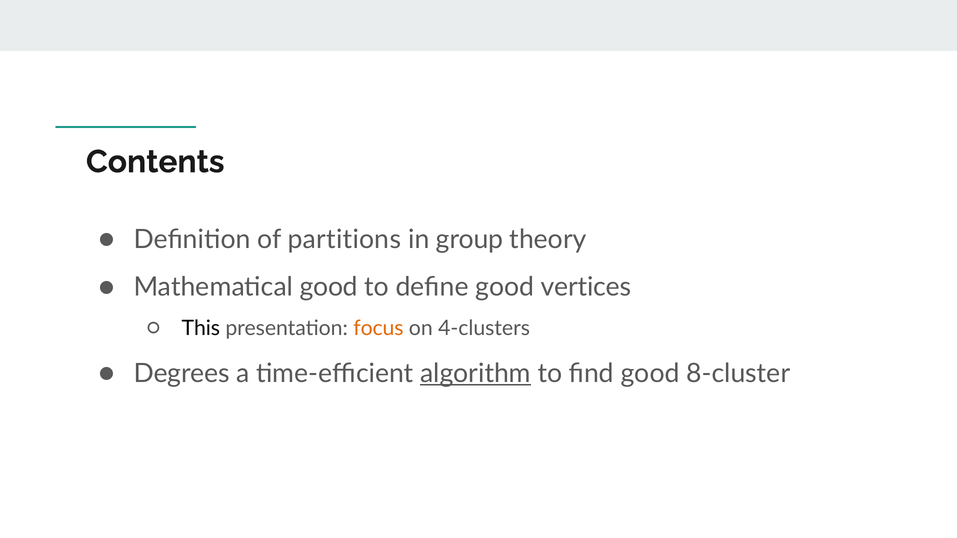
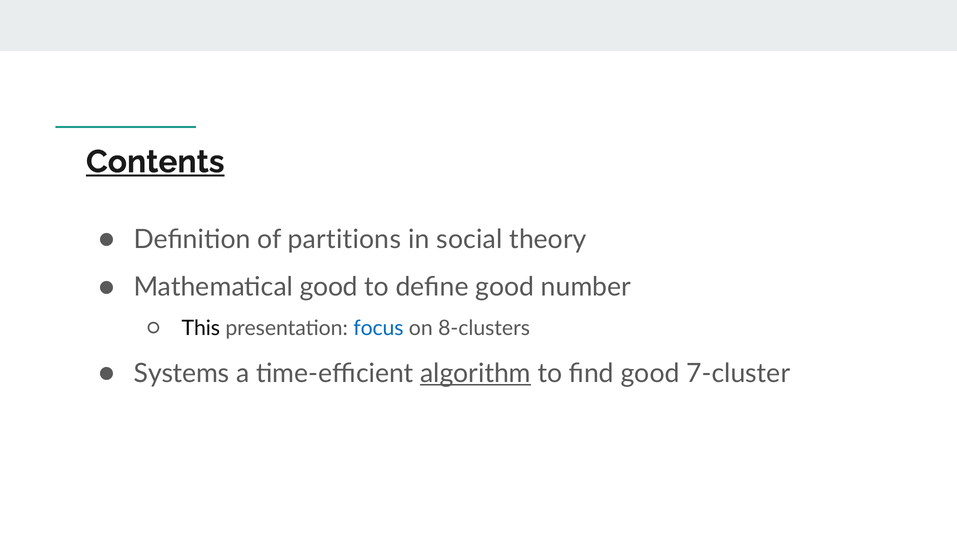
Contents underline: none -> present (155, 162)
group: group -> social (469, 239)
vertices: vertices -> number (586, 287)
focus colour: orange -> blue (378, 328)
4-clusters: 4-clusters -> 8-clusters (484, 328)
Degrees: Degrees -> Systems (182, 373)
8-cluster: 8-cluster -> 7-cluster (738, 373)
